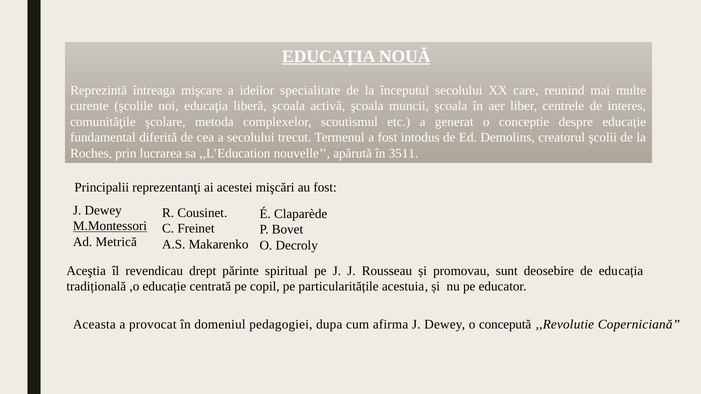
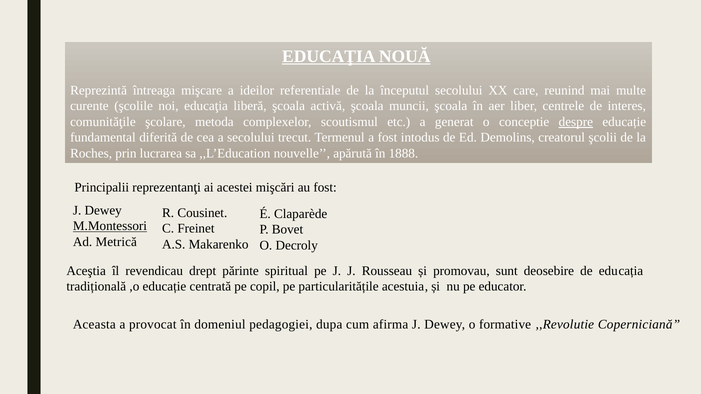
specialitate: specialitate -> referentiale (310, 90)
despre underline: none -> present (576, 122)
3511: 3511 -> 1888 (403, 153)
concepută: concepută -> formative (505, 325)
